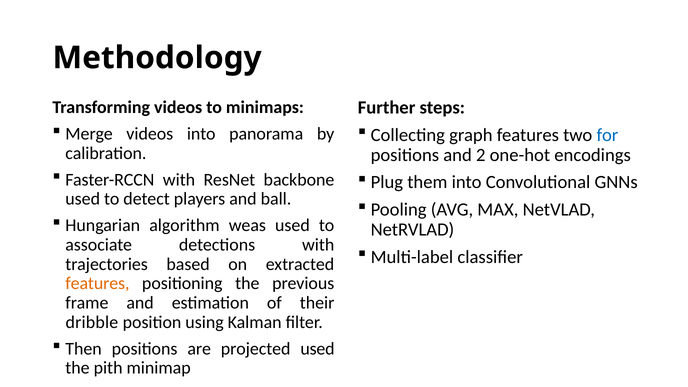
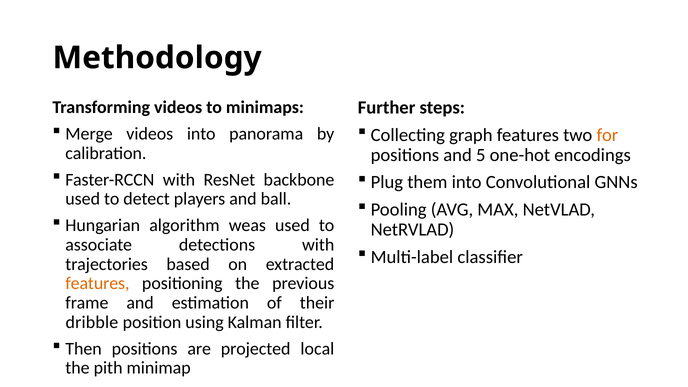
for colour: blue -> orange (607, 135)
2: 2 -> 5 (481, 155)
projected used: used -> local (317, 349)
